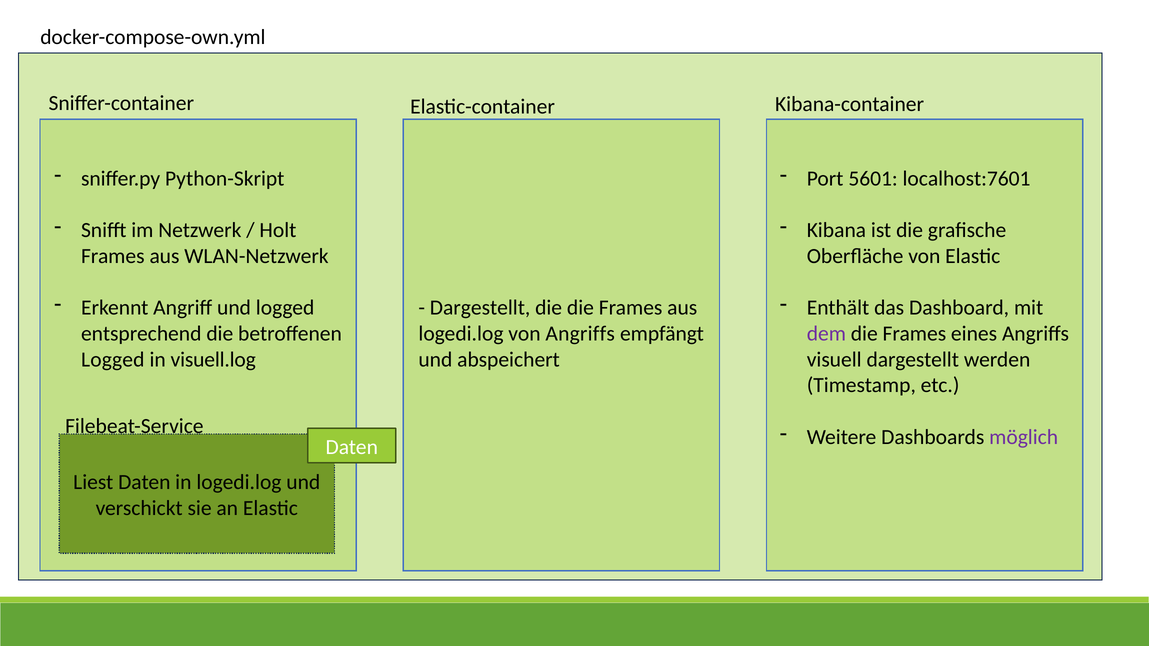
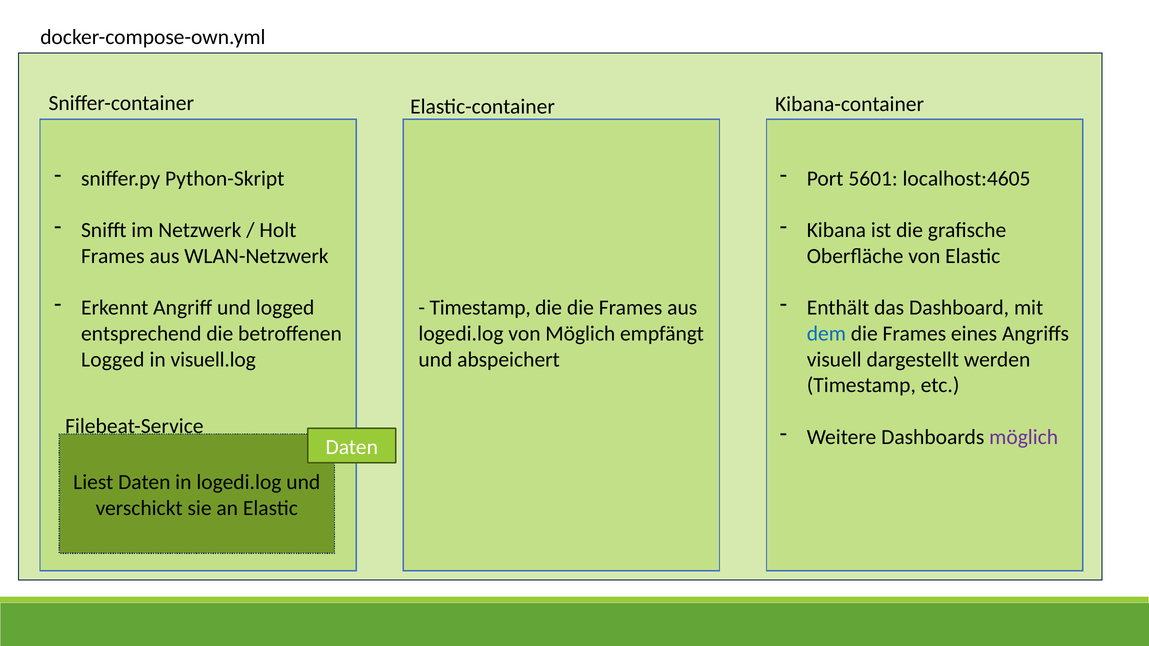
localhost:7601: localhost:7601 -> localhost:4605 (967, 179)
Dargestellt: Dargestellt -> Timestamp (480, 308)
von Angriffs: Angriffs -> Möglich (580, 334)
dem colour: purple -> blue (826, 334)
